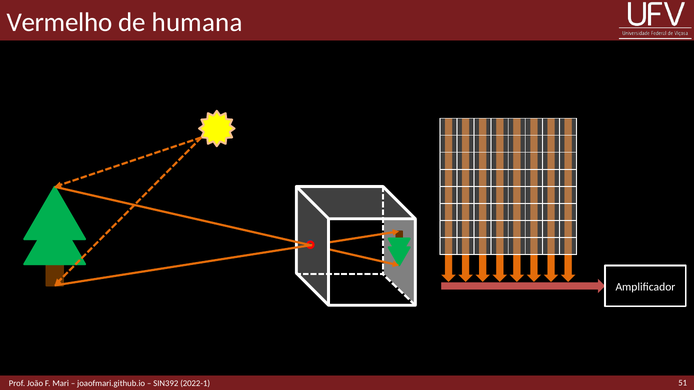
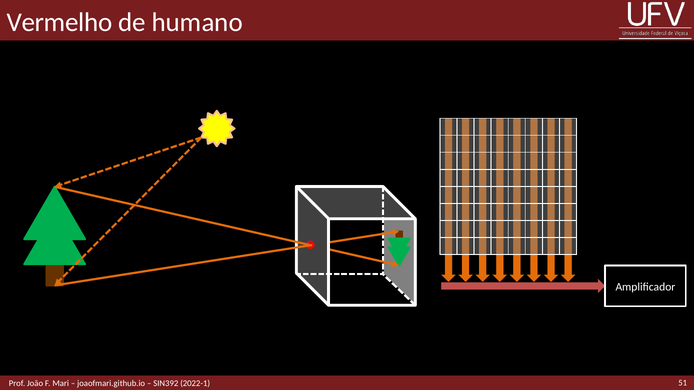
humana: humana -> humano (197, 22)
